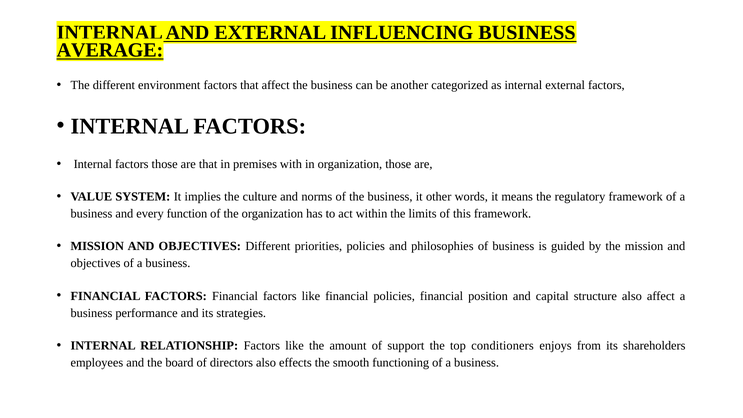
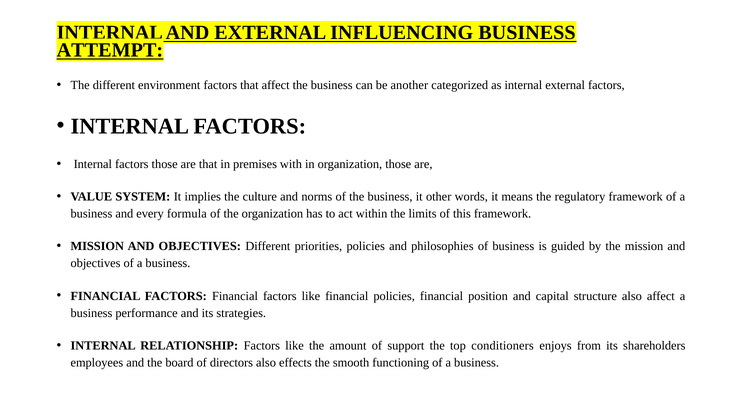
AVERAGE: AVERAGE -> ATTEMPT (110, 50)
function: function -> formula (187, 214)
